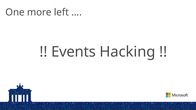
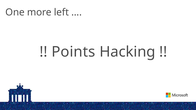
Events: Events -> Points (73, 52)
